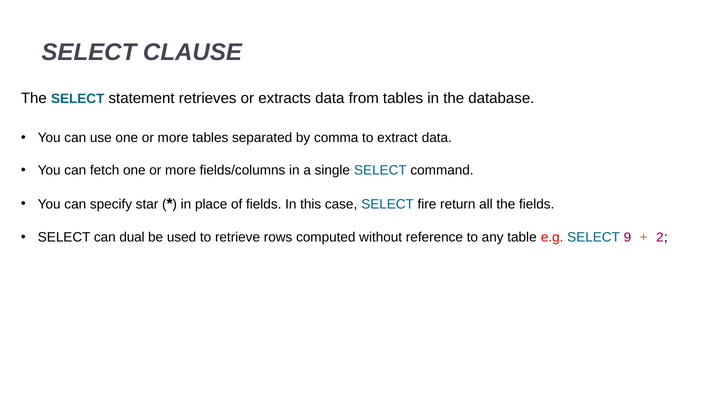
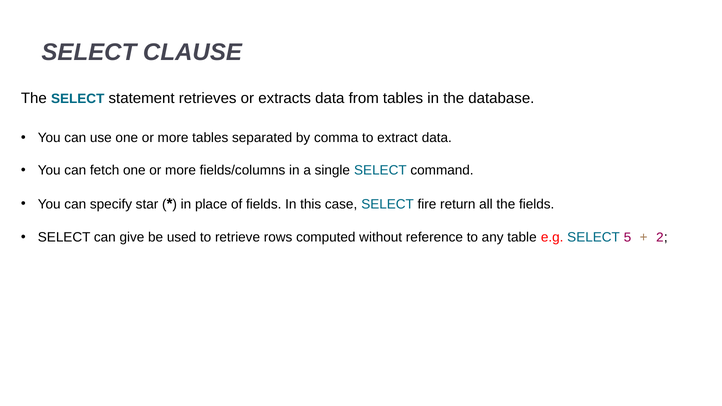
dual: dual -> give (132, 237)
9: 9 -> 5 (627, 237)
